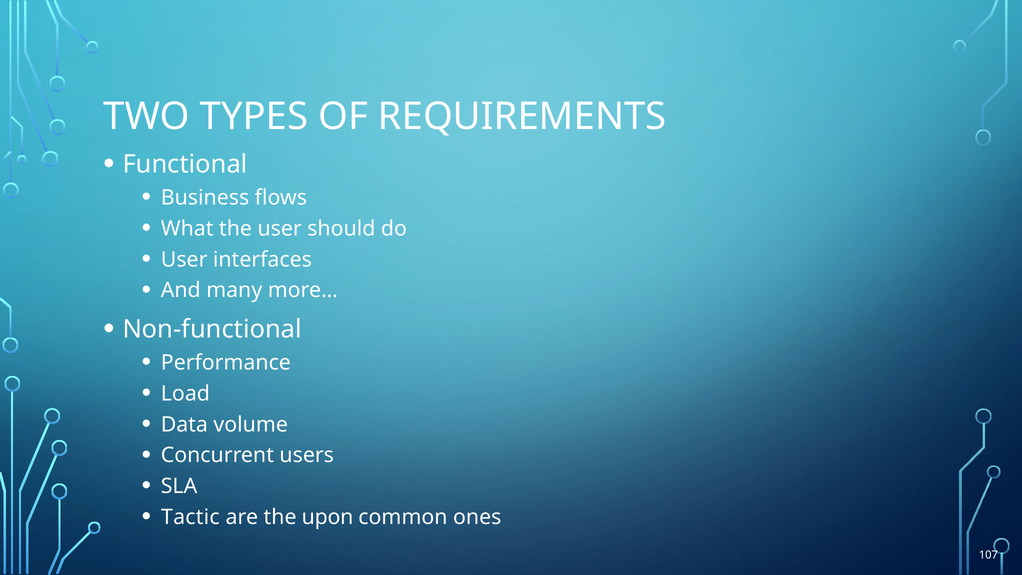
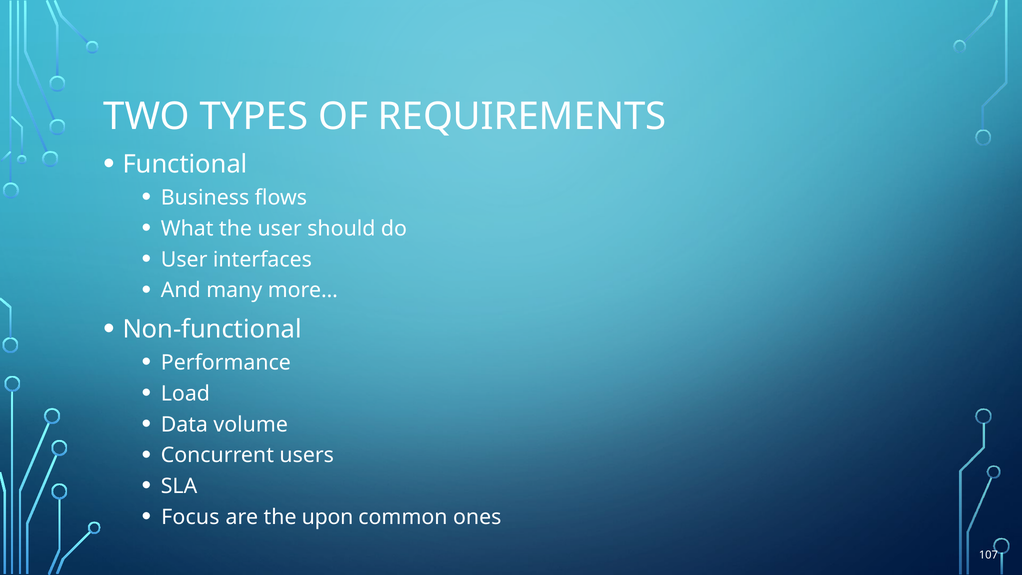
Tactic: Tactic -> Focus (190, 517)
